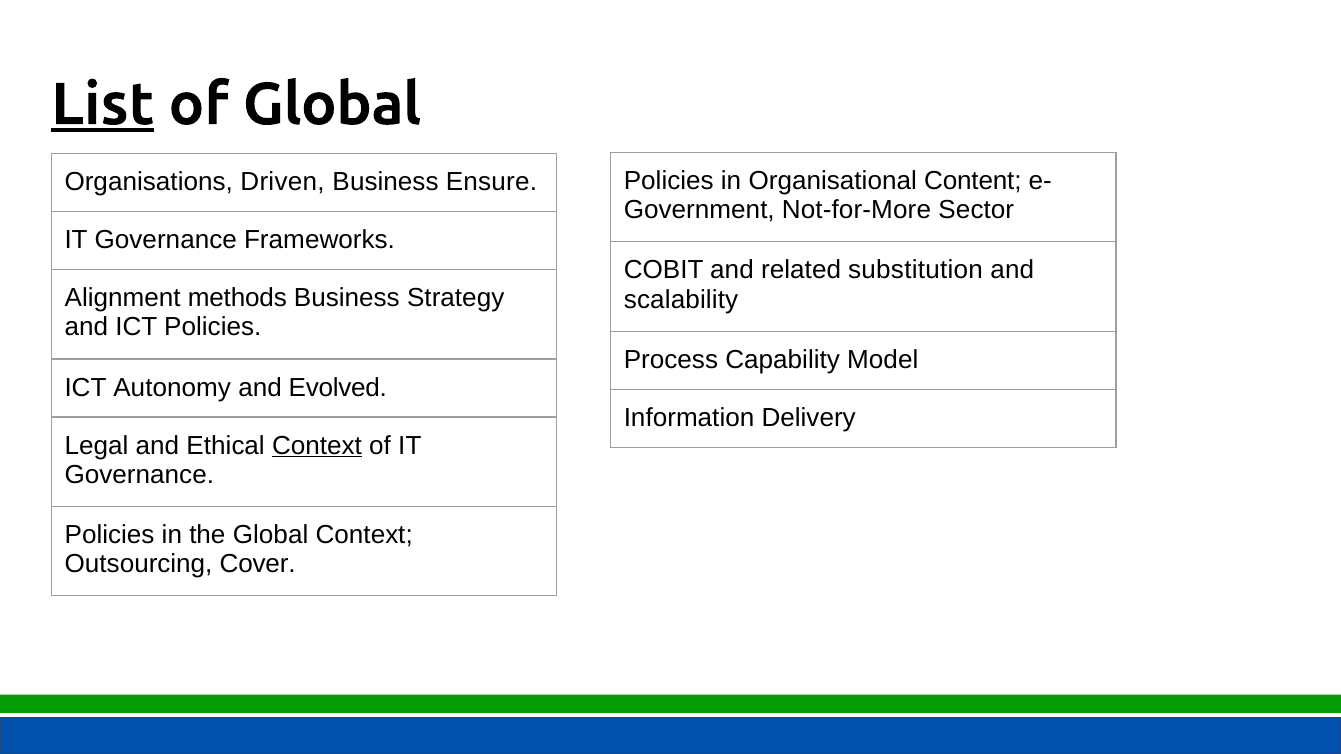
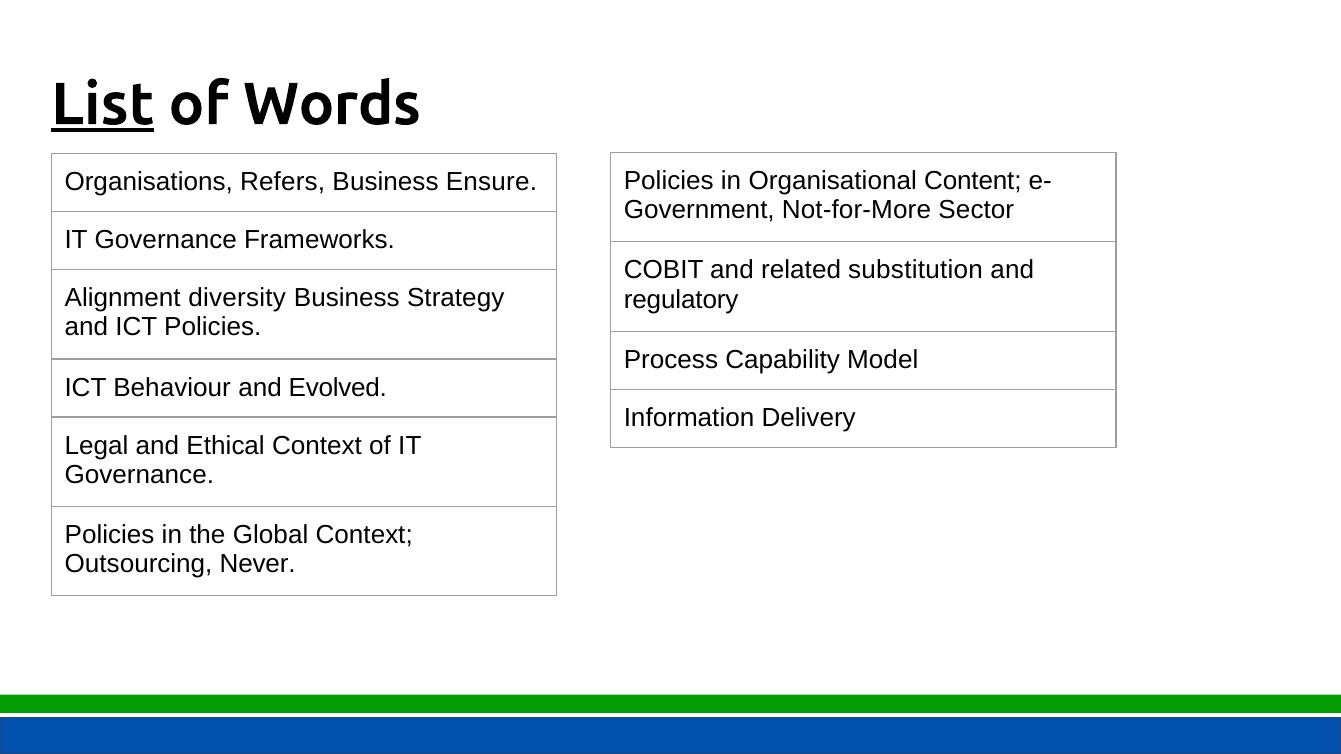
of Global: Global -> Words (332, 105)
Driven: Driven -> Refers (283, 182)
methods: methods -> diversity (237, 298)
scalability: scalability -> regulatory (681, 300)
Autonomy: Autonomy -> Behaviour (172, 388)
Context underline: present -> none (317, 446)
Cover: Cover -> Never (258, 564)
